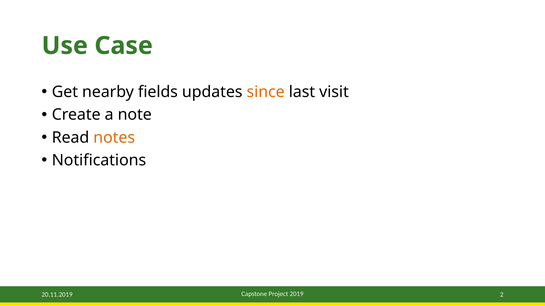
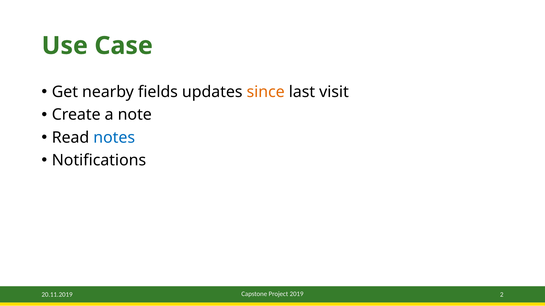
notes colour: orange -> blue (114, 138)
